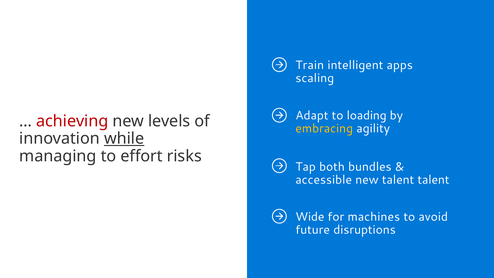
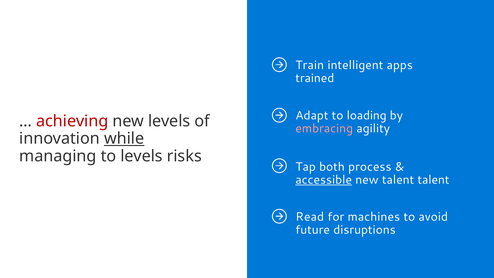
scaling: scaling -> trained (315, 78)
embracing colour: yellow -> pink (324, 128)
to effort: effort -> levels (142, 156)
bundles: bundles -> process (370, 167)
accessible underline: none -> present (324, 180)
Wide: Wide -> Read (310, 217)
